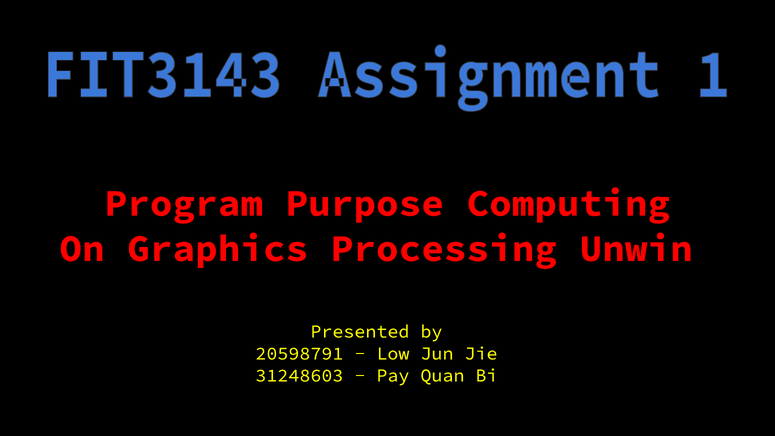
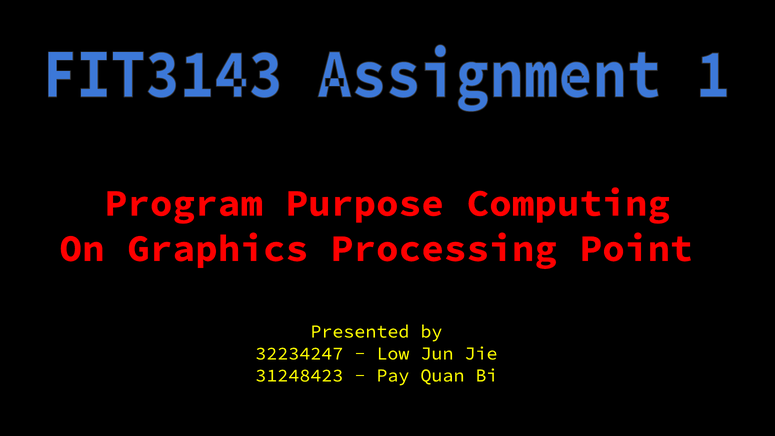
Unwin: Unwin -> Point (636, 249)
20598791: 20598791 -> 32234247 (299, 353)
31248603: 31248603 -> 31248423 (299, 375)
